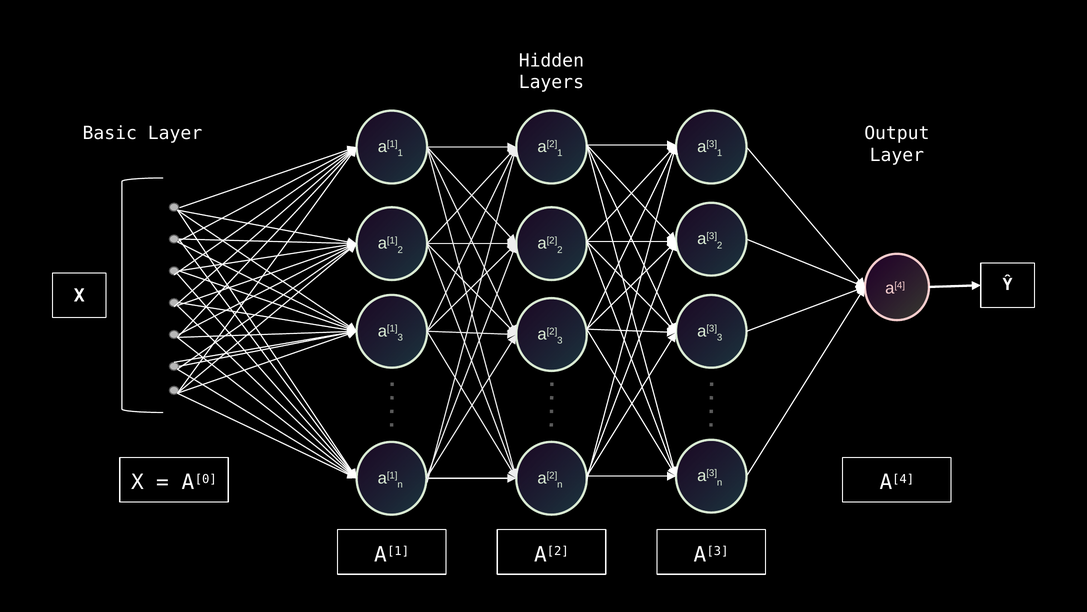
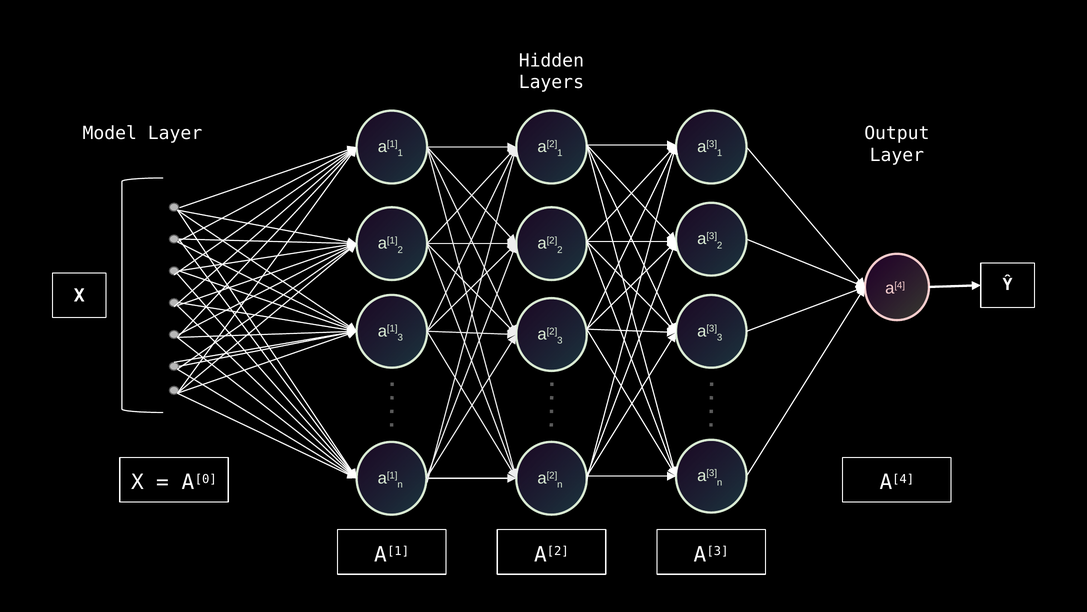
Basic: Basic -> Model (110, 133)
